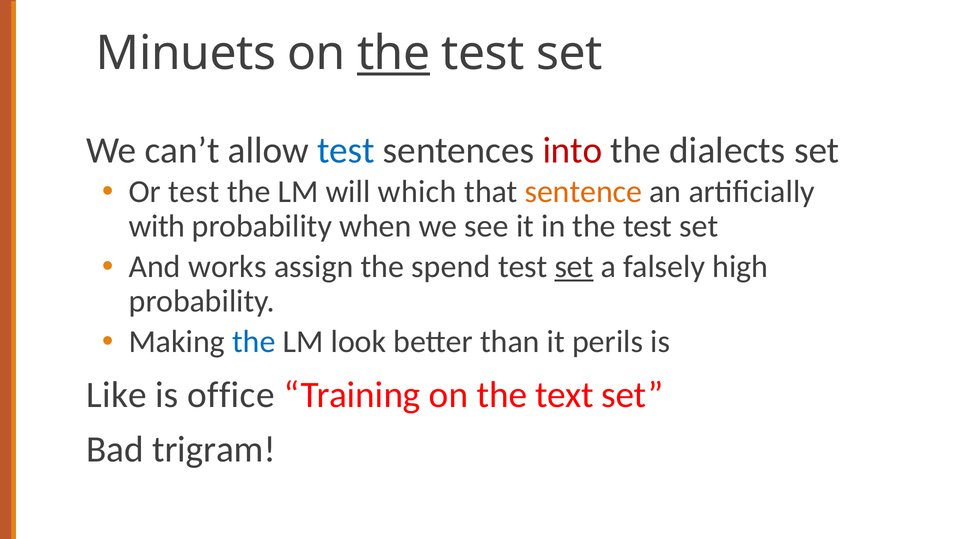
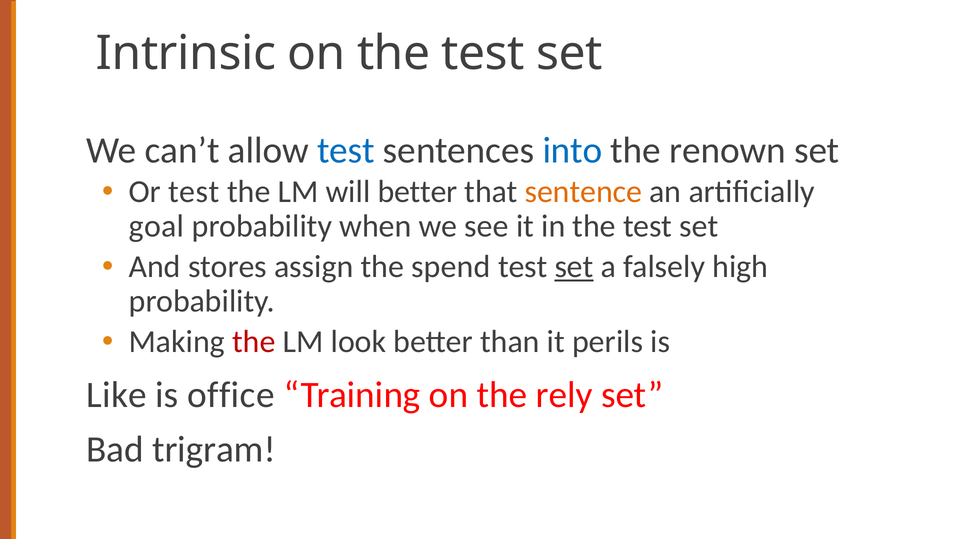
Minuets: Minuets -> Intrinsic (186, 53)
the underline: present -> none (394, 53)
into colour: red -> blue (572, 151)
dialects: dialects -> renown (728, 151)
will which: which -> better (417, 192)
with: with -> goal (157, 227)
works: works -> stores (227, 267)
the colour: blue -> red (254, 342)
text: text -> rely (564, 395)
